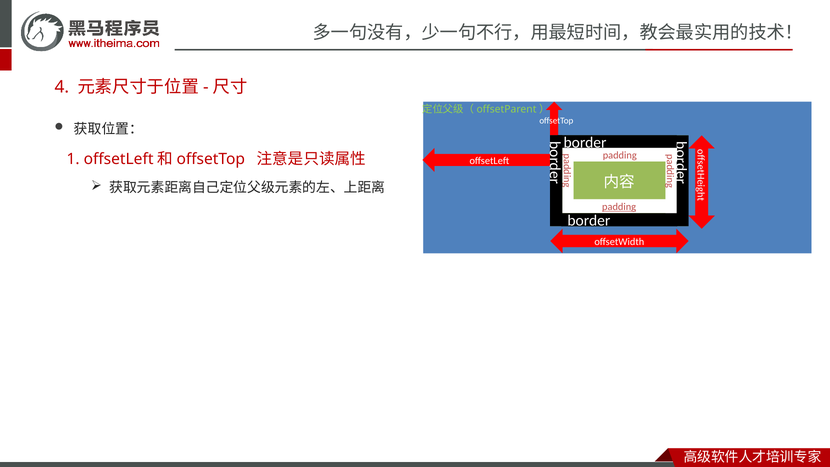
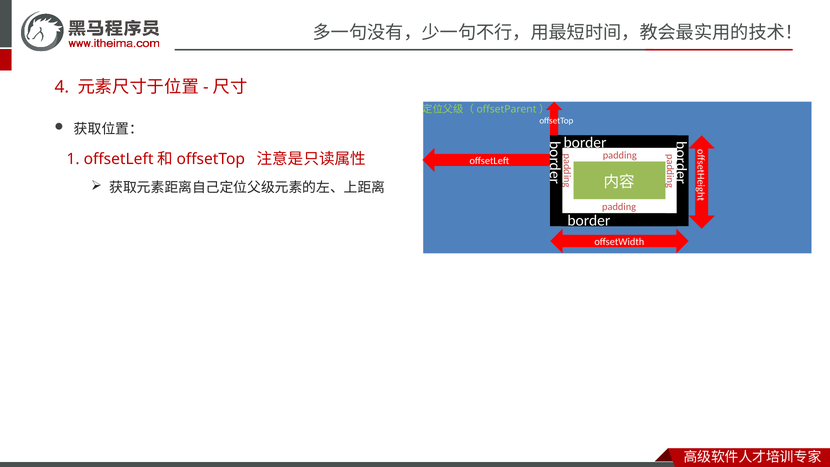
padding underline: present -> none (619, 207)
